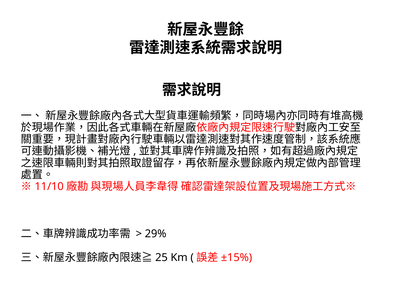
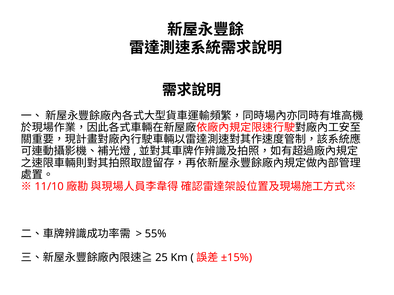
29%: 29% -> 55% (156, 234)
